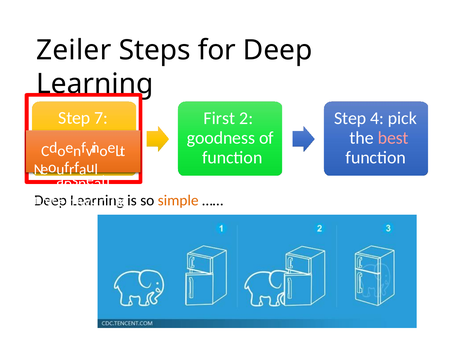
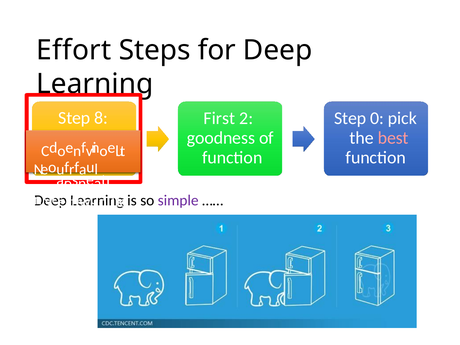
Zeiler: Zeiler -> Effort (74, 50)
7: 7 -> 8 (101, 118)
4: 4 -> 0 (377, 118)
simple colour: orange -> purple (178, 200)
